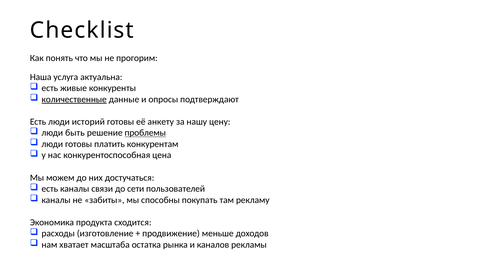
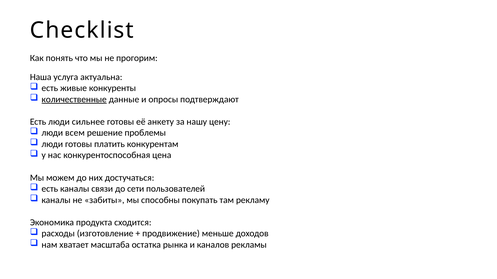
историй: историй -> сильнее (88, 122)
быть: быть -> всем (75, 133)
проблемы underline: present -> none (145, 133)
